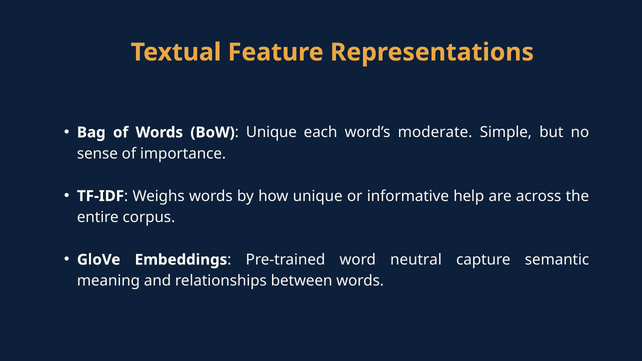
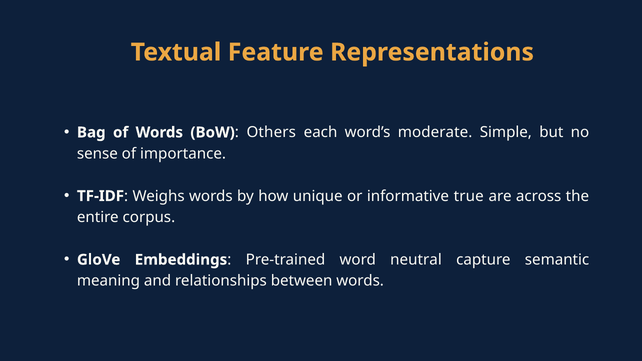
Unique: Unique -> Others (271, 132)
help: help -> true (469, 196)
